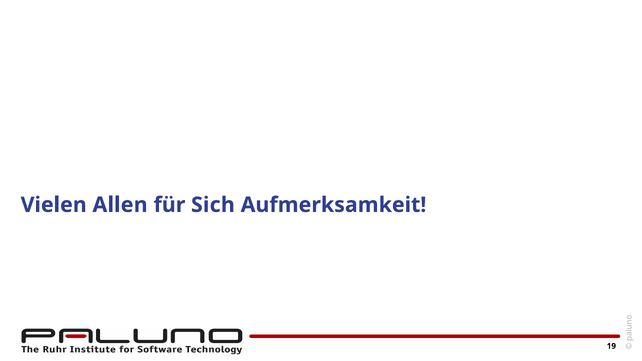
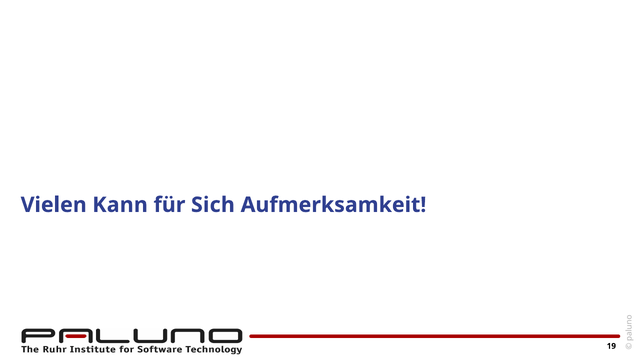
Allen: Allen -> Kann (120, 205)
